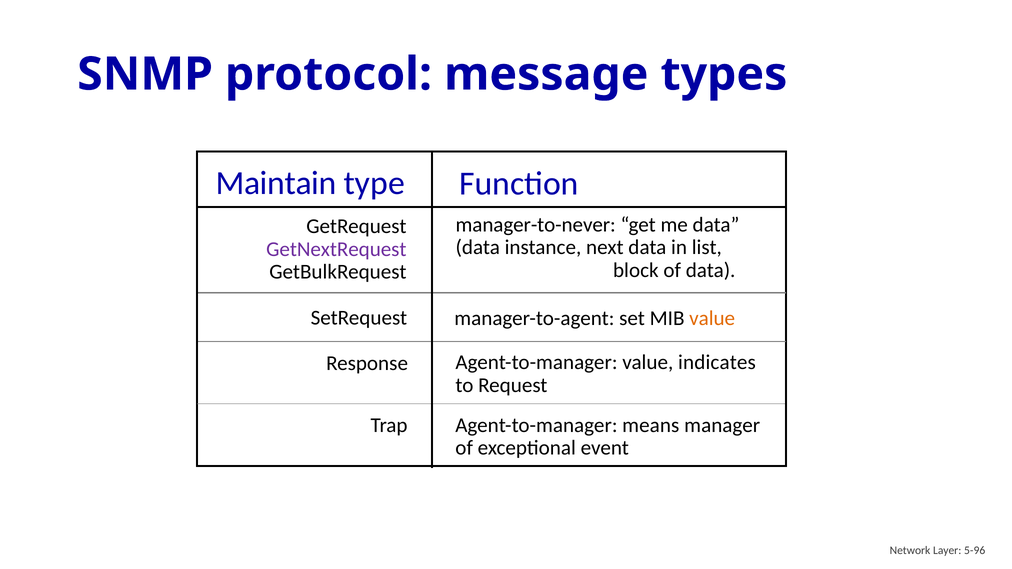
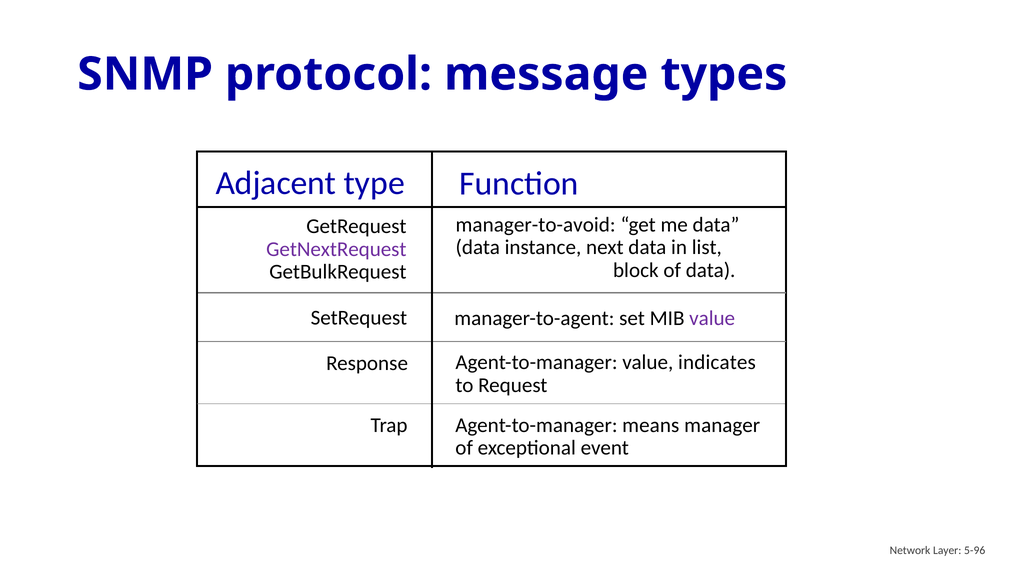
Maintain: Maintain -> Adjacent (276, 183)
manager-to-never: manager-to-never -> manager-to-avoid (536, 225)
value colour: orange -> purple (712, 318)
